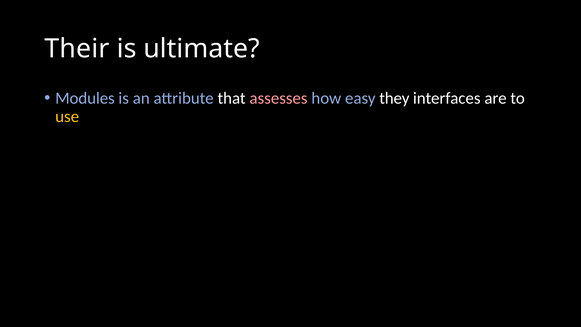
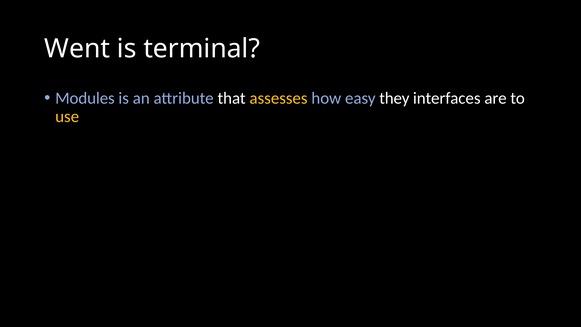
Their: Their -> Went (77, 49)
ultimate: ultimate -> terminal (202, 49)
assesses colour: pink -> yellow (279, 98)
